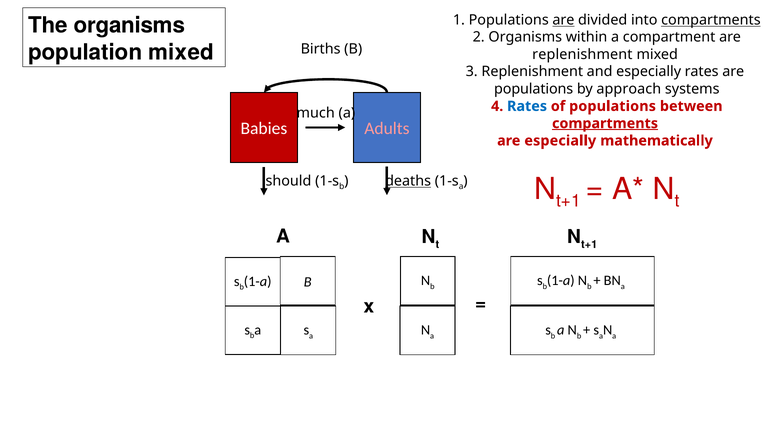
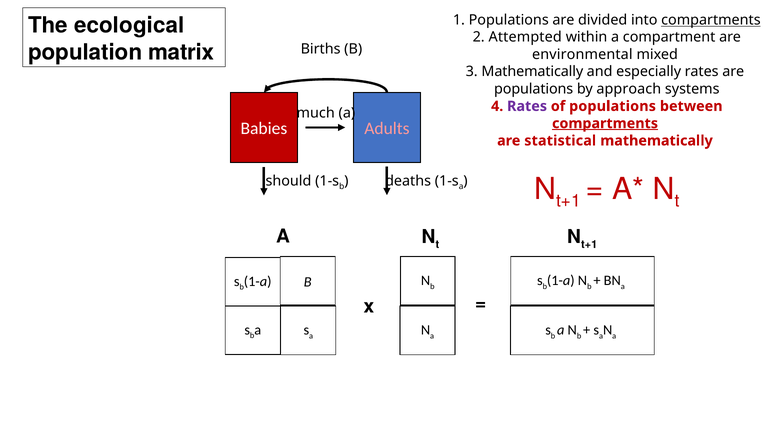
are underline: present -> none (563, 20)
The organisms: organisms -> ecological (129, 25)
2 Organisms: Organisms -> Attempted (525, 37)
population mixed: mixed -> matrix (181, 52)
replenishment: replenishment -> environmental (582, 54)
3 Replenishment: Replenishment -> Mathematically (532, 72)
Rates colour: blue -> purple (527, 106)
are especially: especially -> statistical (560, 141)
deaths underline: present -> none (408, 181)
